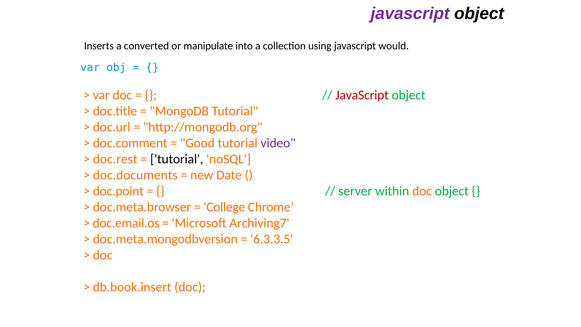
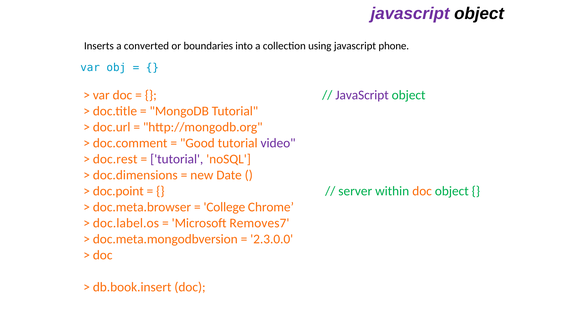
manipulate: manipulate -> boundaries (208, 46)
would: would -> phone (394, 46)
JavaScript colour: red -> purple (362, 95)
tutorial colour: black -> purple (177, 159)
doc.documents: doc.documents -> doc.dimensions (135, 175)
doc.email.os: doc.email.os -> doc.label.os (126, 223)
Archiving7: Archiving7 -> Removes7 (259, 223)
6.3.3.5: 6.3.3.5 -> 2.3.0.0 (272, 239)
